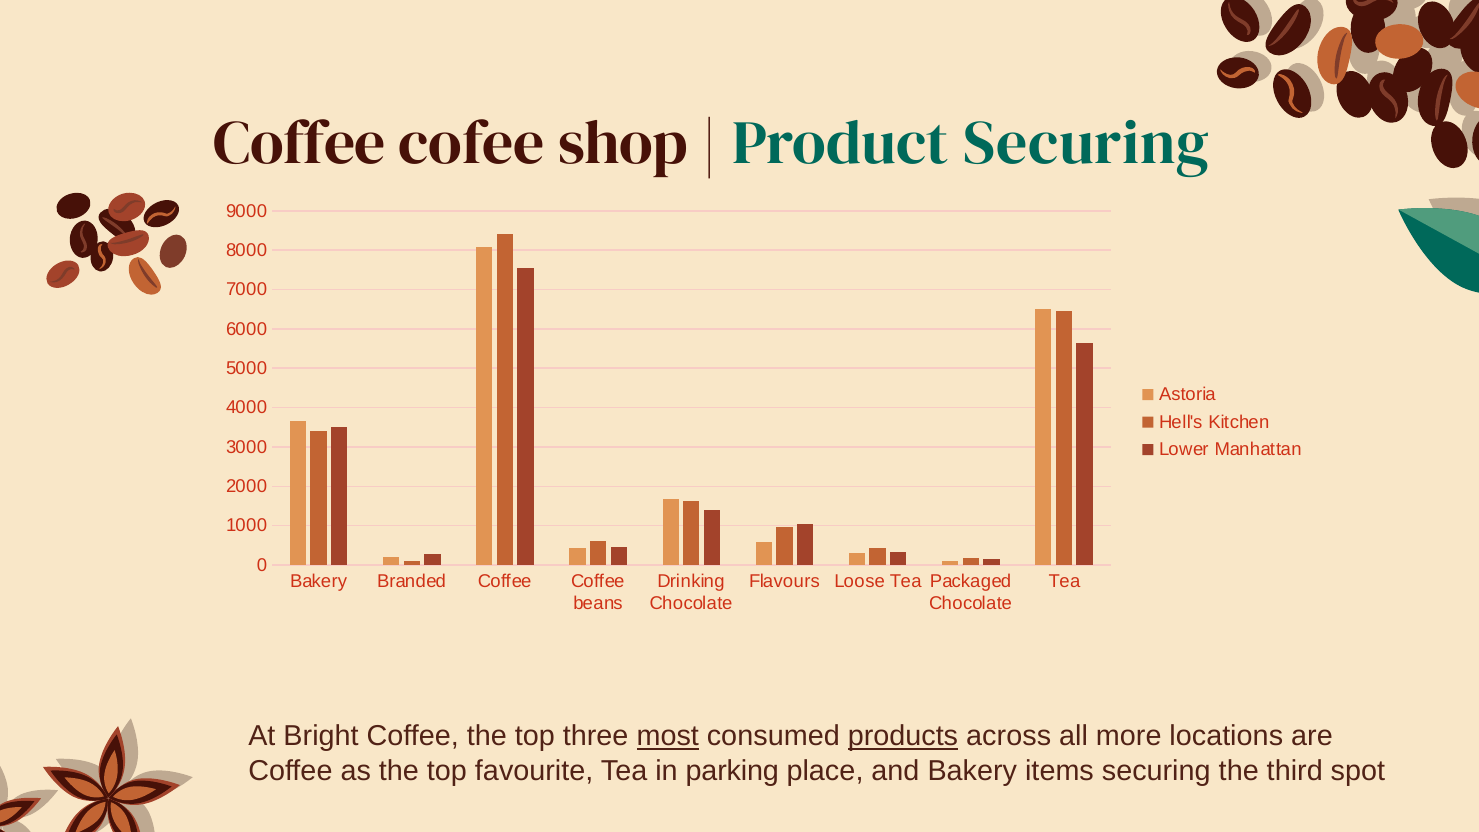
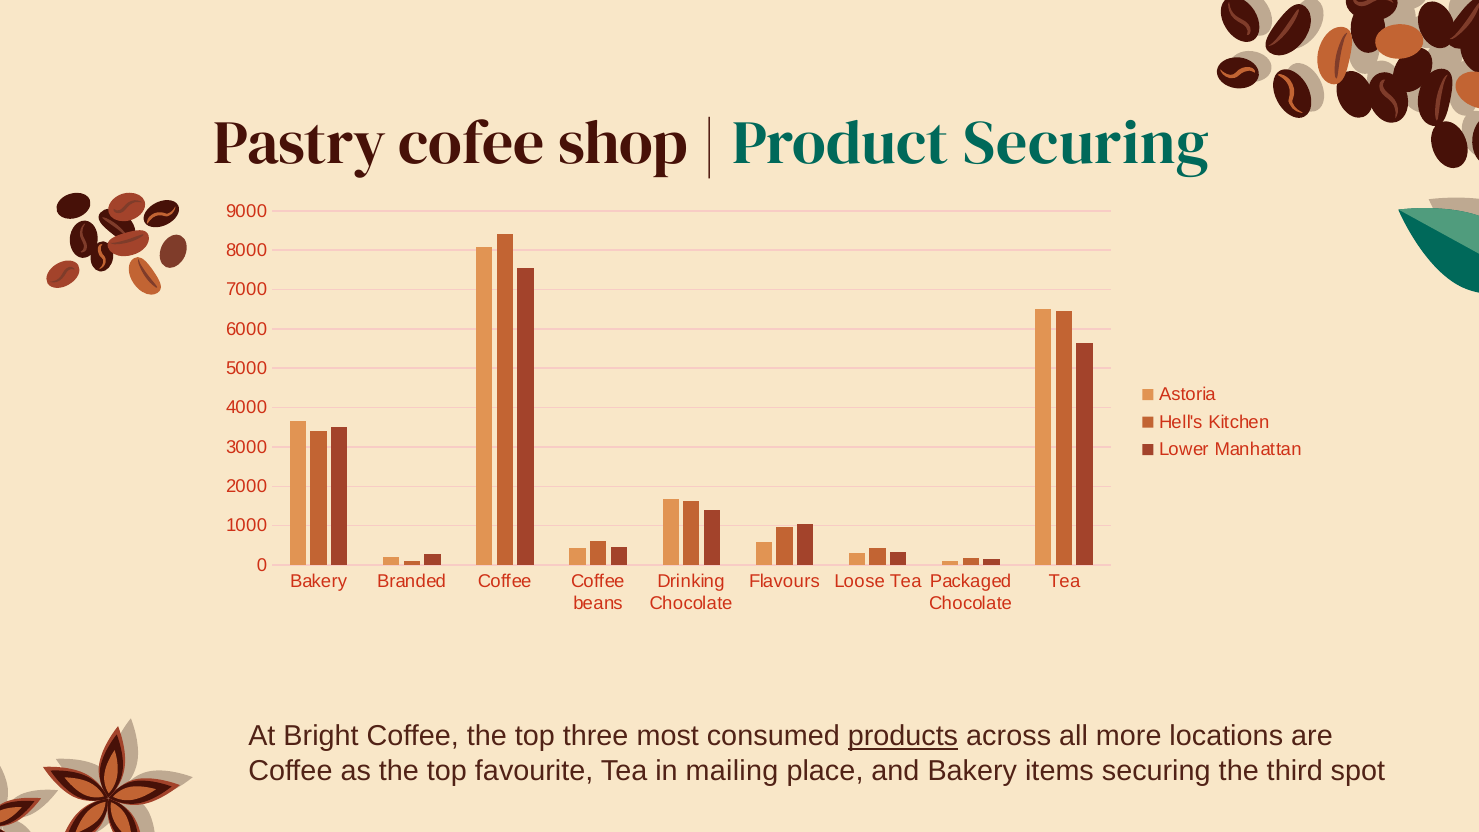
Coffee: Coffee -> Pastry (300, 143)
most underline: present -> none (668, 736)
parking: parking -> mailing (732, 771)
